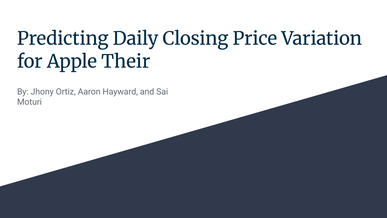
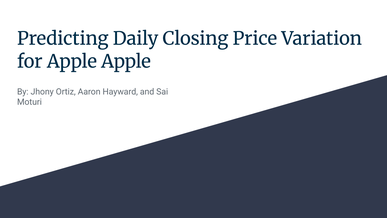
Apple Their: Their -> Apple (126, 62)
